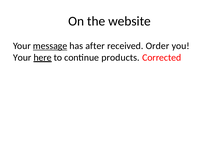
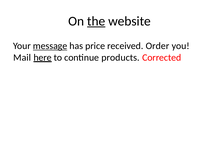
the underline: none -> present (96, 21)
after: after -> price (95, 46)
Your: Your -> Mail (22, 58)
